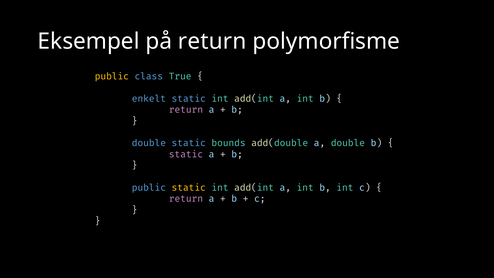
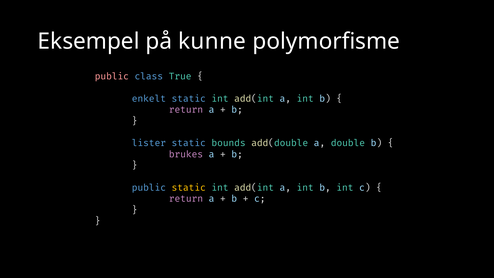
på return: return -> kunne (212, 41)
public colour: yellow -> pink (112, 77)
double: double -> lister (149, 143)
static: static -> brukes (186, 154)
